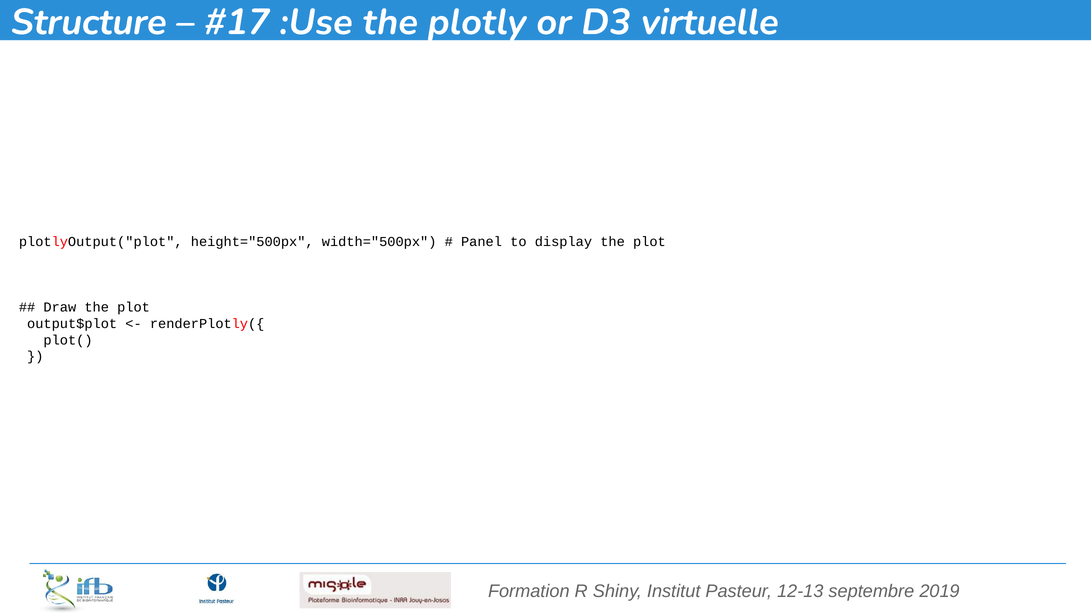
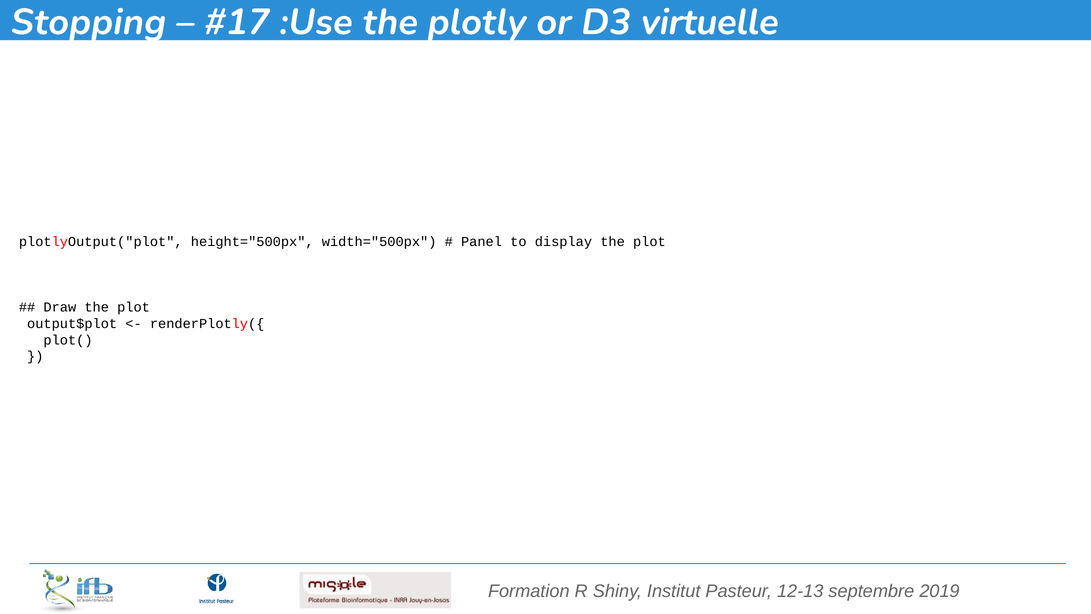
Structure: Structure -> Stopping (89, 22)
